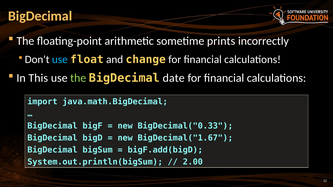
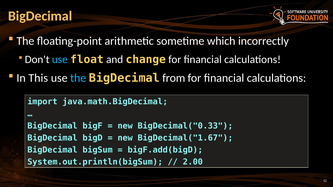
prints: prints -> which (221, 41)
the colour: light green -> light blue (78, 78)
date: date -> from (174, 78)
